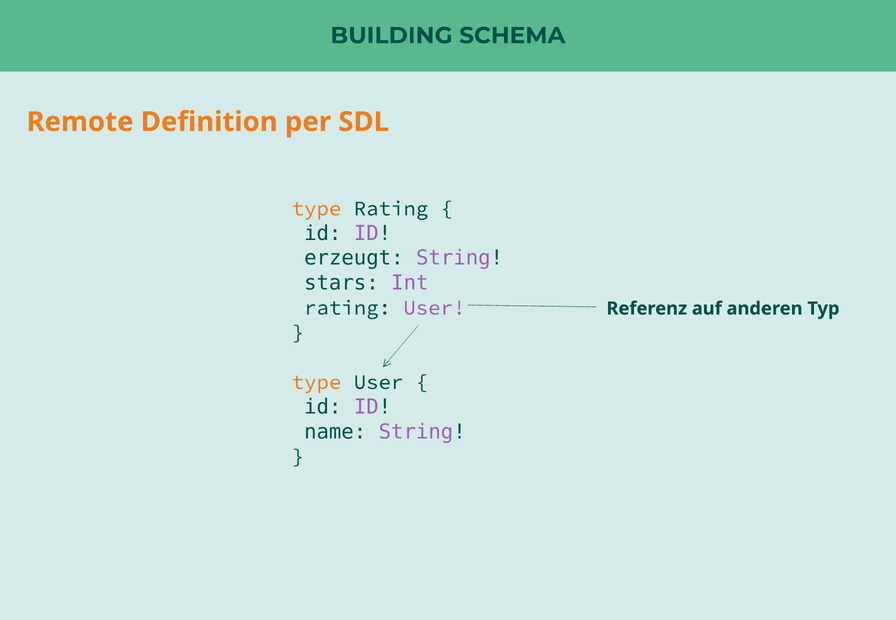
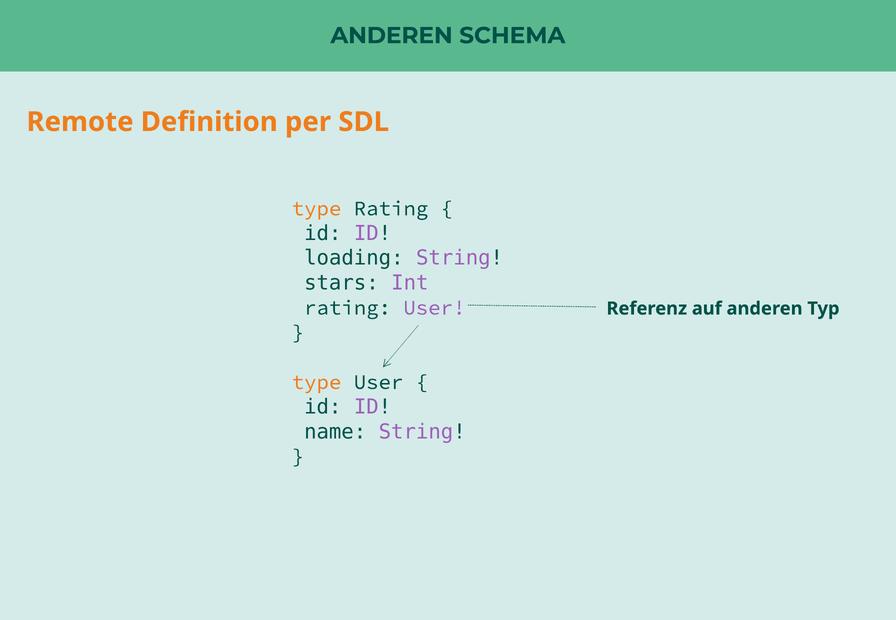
BUILDING: BUILDING -> ANDEREN (392, 36)
erzeugt: erzeugt -> loading (354, 258)
